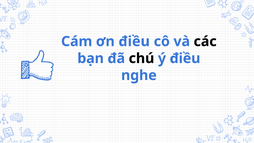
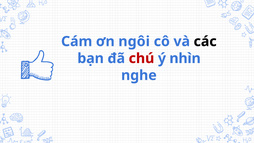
ơn điều: điều -> ngôi (134, 41)
chú colour: black -> red (141, 58)
ý điều: điều -> nhìn (185, 58)
